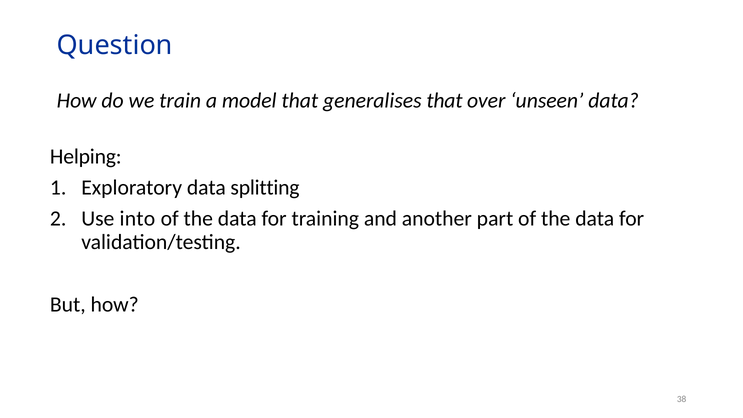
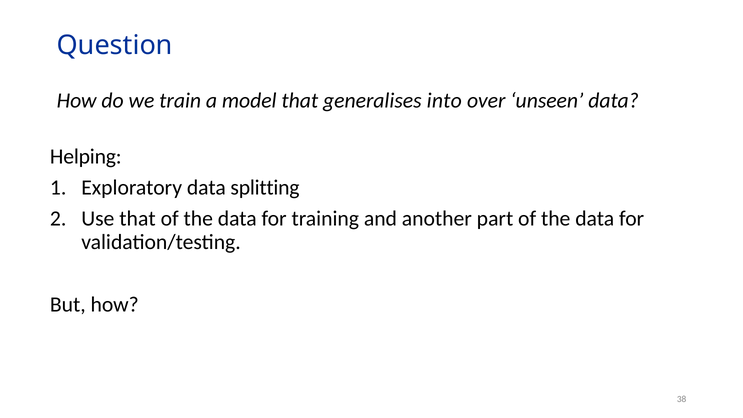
generalises that: that -> into (444, 101)
Use into: into -> that (137, 219)
